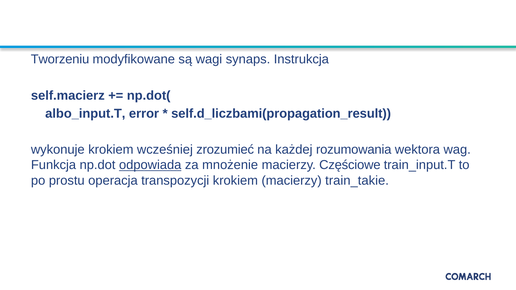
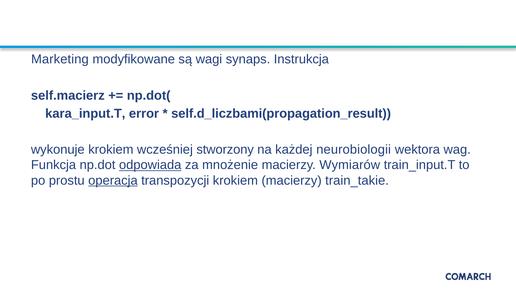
Tworzeniu: Tworzeniu -> Marketing (60, 59)
albo_input.T: albo_input.T -> kara_input.T (85, 114)
zrozumieć: zrozumieć -> stworzony (225, 150)
rozumowania: rozumowania -> neurobiologii (354, 150)
Częściowe: Częściowe -> Wymiarów (350, 165)
operacja underline: none -> present (113, 181)
